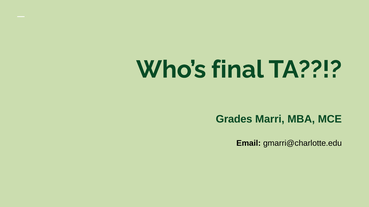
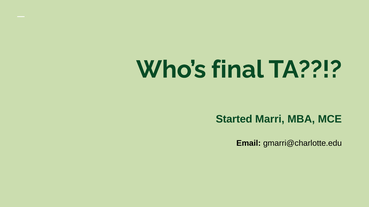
Grades: Grades -> Started (234, 119)
